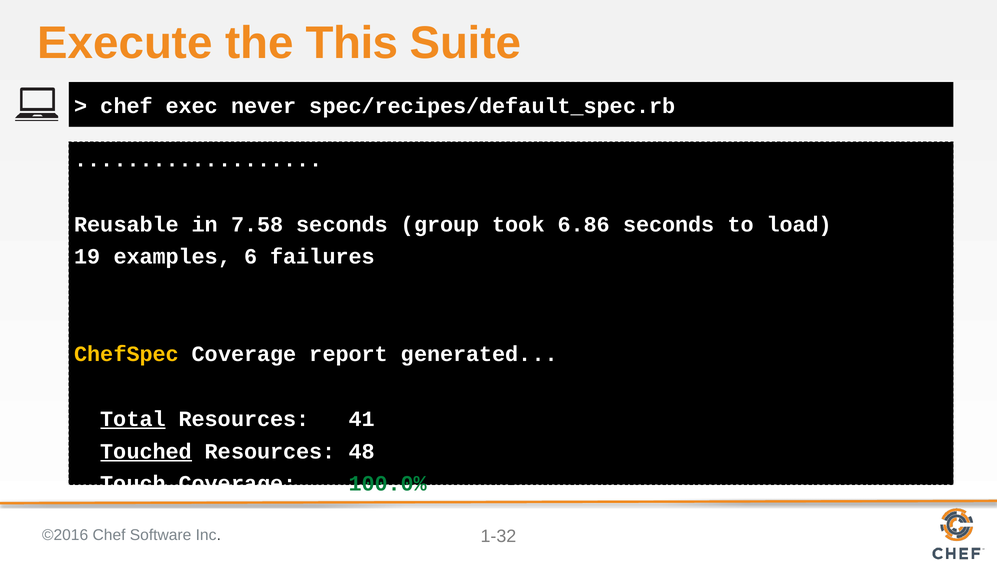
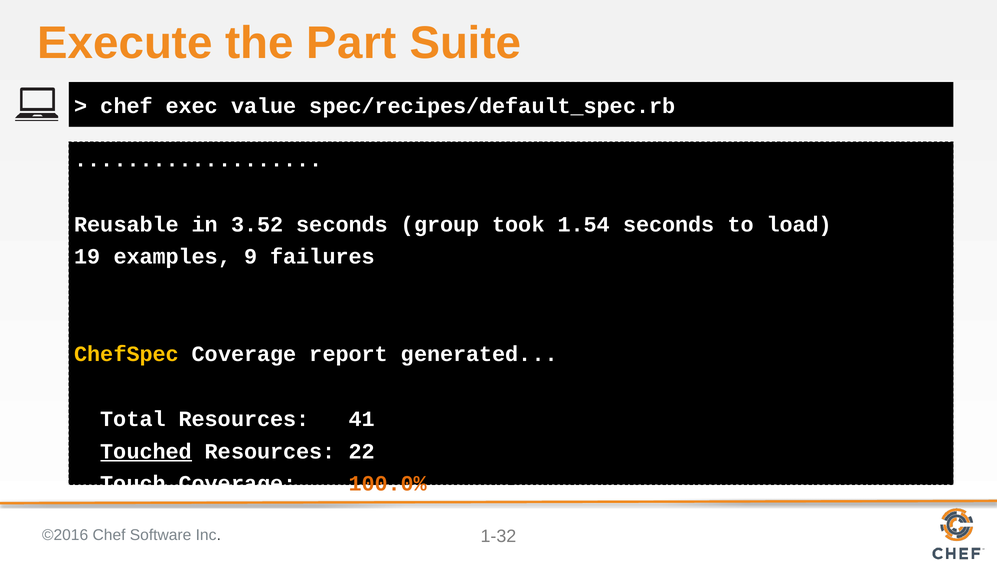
This: This -> Part (352, 43)
never: never -> value (264, 106)
7.58: 7.58 -> 3.52 (257, 224)
6.86: 6.86 -> 1.54 (584, 224)
6: 6 -> 9 (251, 257)
Total underline: present -> none (133, 419)
48: 48 -> 22 (362, 451)
100.0% colour: green -> orange (388, 484)
